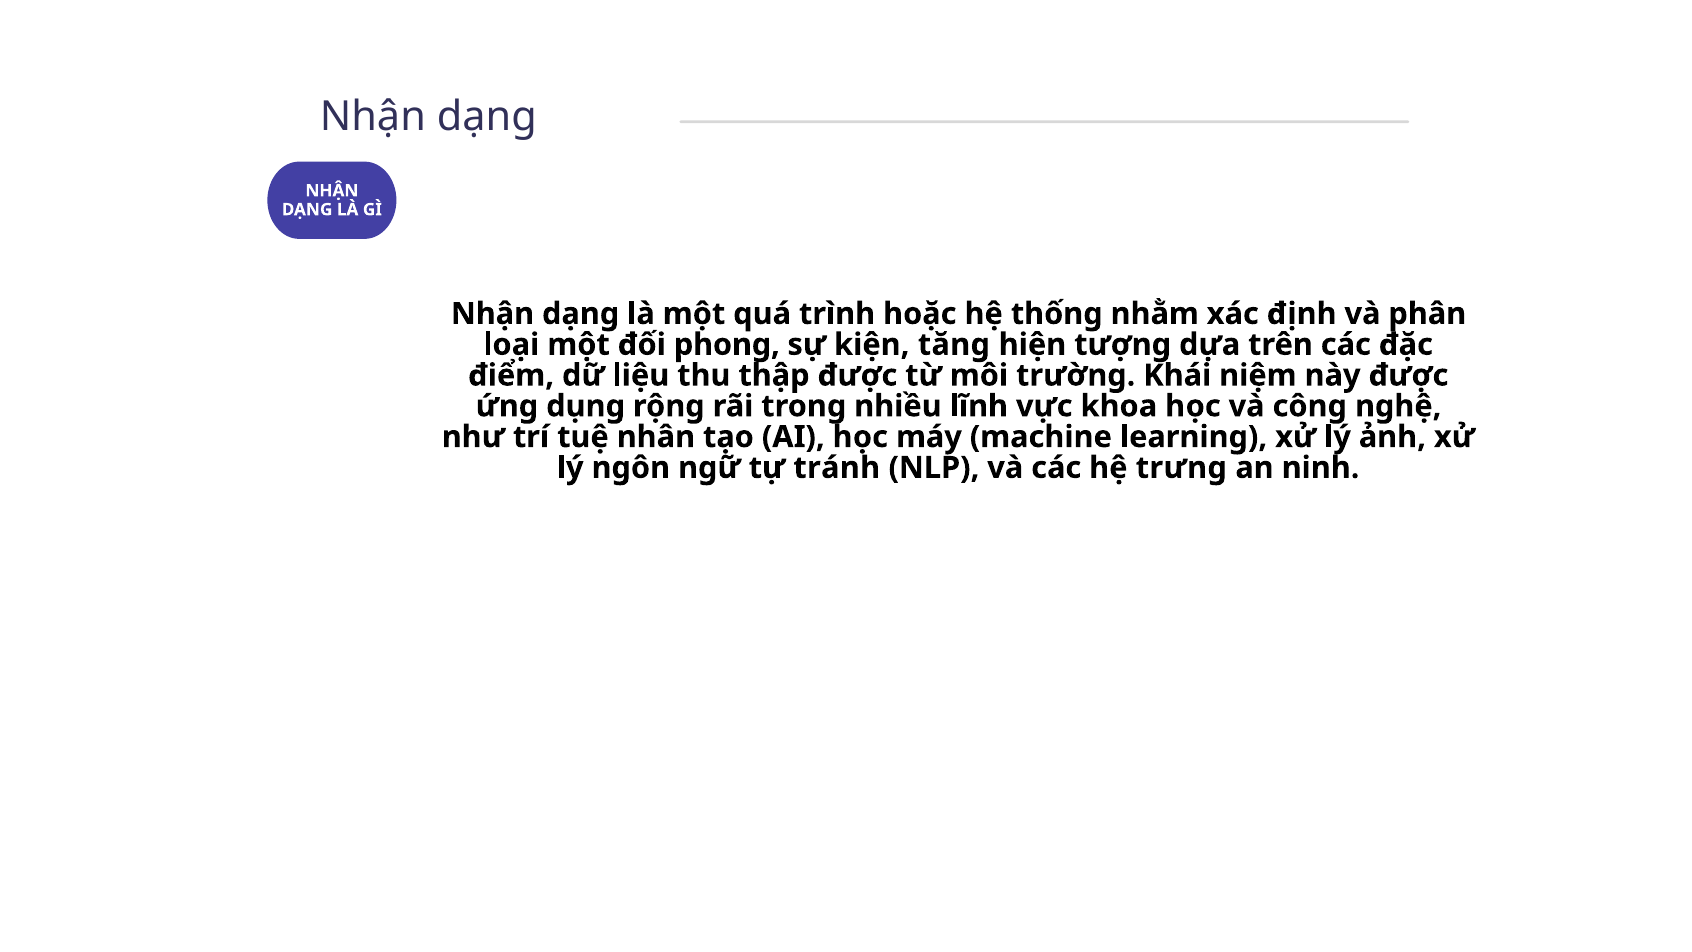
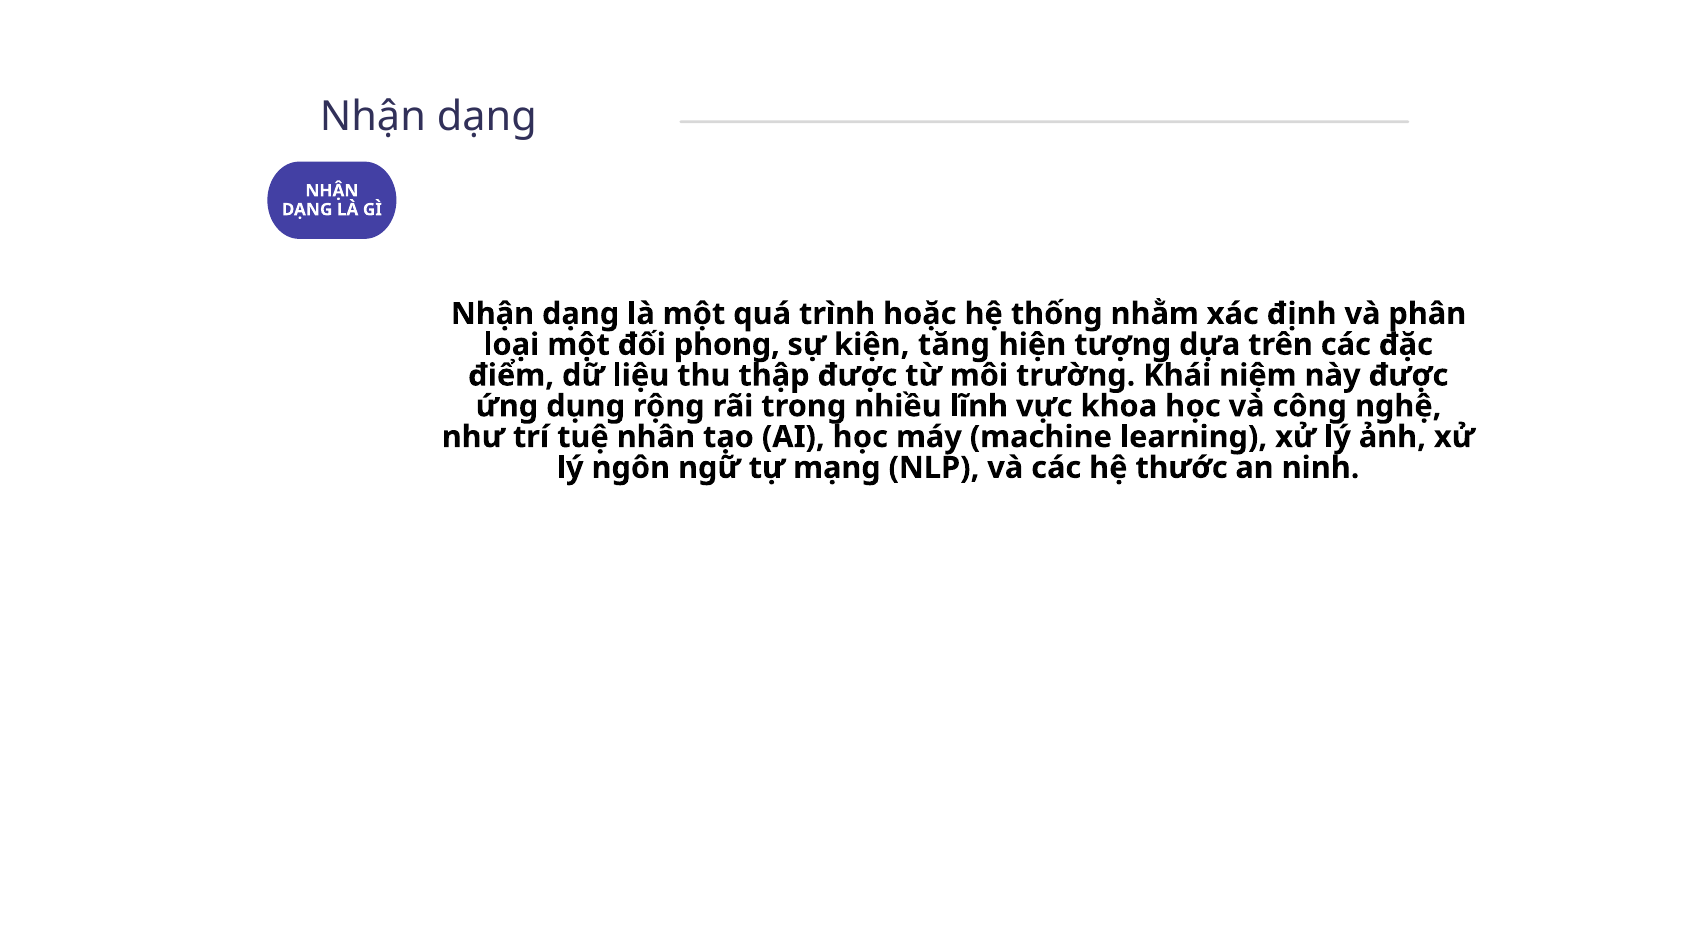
tránh: tránh -> mạng (837, 468)
trưng: trưng -> thước (1182, 468)
